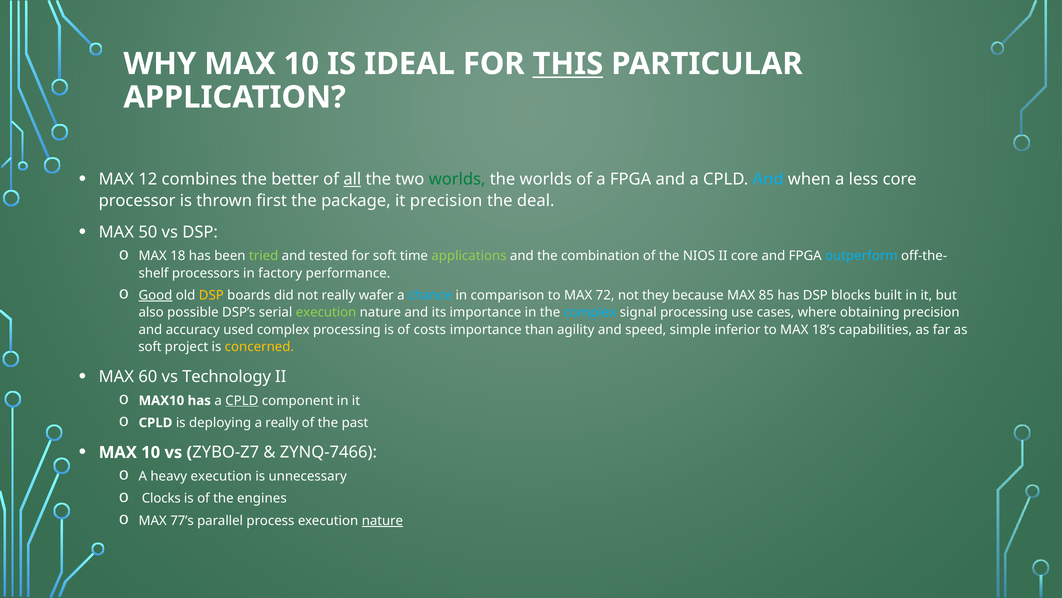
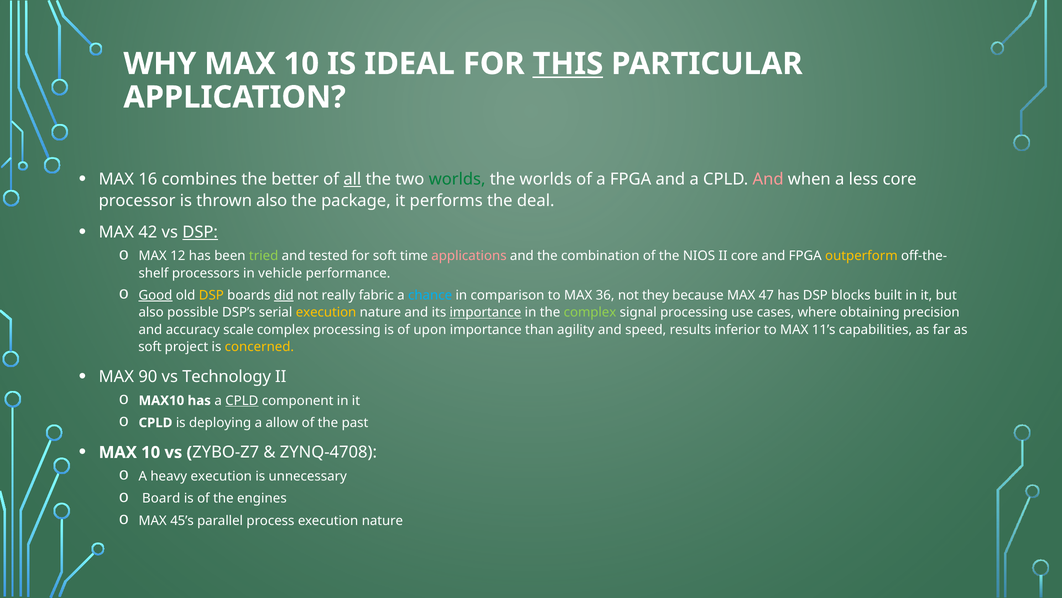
12: 12 -> 16 (148, 179)
And colour: light blue -> pink (768, 179)
thrown first: first -> also (272, 200)
it precision: precision -> performs (446, 200)
50: 50 -> 42 (148, 232)
DSP underline: none -> present (200, 232)
18: 18 -> 12 (178, 256)
applications colour: light green -> pink (469, 256)
outperform colour: light blue -> yellow (861, 256)
factory: factory -> vehicle (280, 273)
did underline: none -> present (284, 295)
wafer: wafer -> fabric (376, 295)
72: 72 -> 36 (605, 295)
85: 85 -> 47 (766, 295)
execution colour: light green -> yellow (326, 312)
importance underline: none -> present (485, 312)
complex colour: light blue -> light green (590, 312)
used: used -> scale (238, 329)
costs: costs -> upon (430, 329)
simple: simple -> results (690, 329)
18’s: 18’s -> 11’s (824, 329)
60: 60 -> 90 (148, 376)
a really: really -> allow (282, 422)
ZYNQ-7466: ZYNQ-7466 -> ZYNQ-4708 (328, 452)
Clocks: Clocks -> Board (161, 498)
77’s: 77’s -> 45’s (182, 520)
nature underline: present -> none (382, 520)
